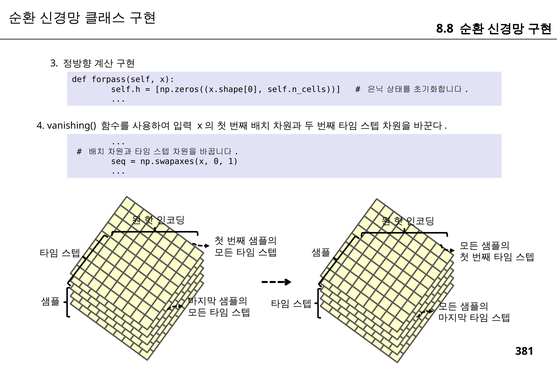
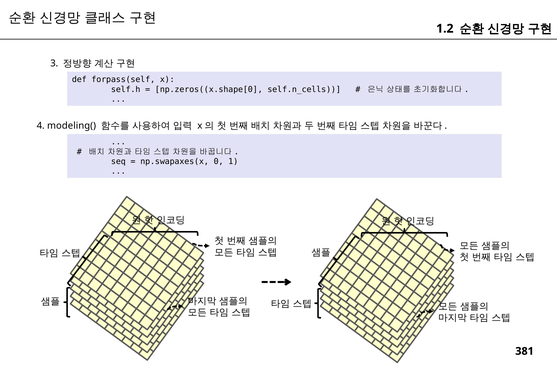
8.8: 8.8 -> 1.2 (445, 29)
vanishing(: vanishing( -> modeling( (72, 126)
